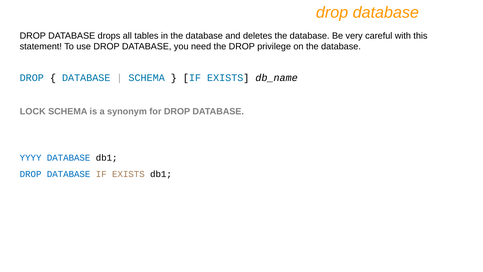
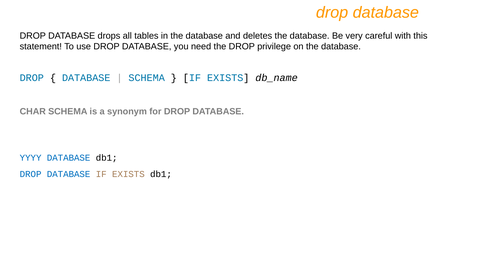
LOCK: LOCK -> CHAR (33, 112)
